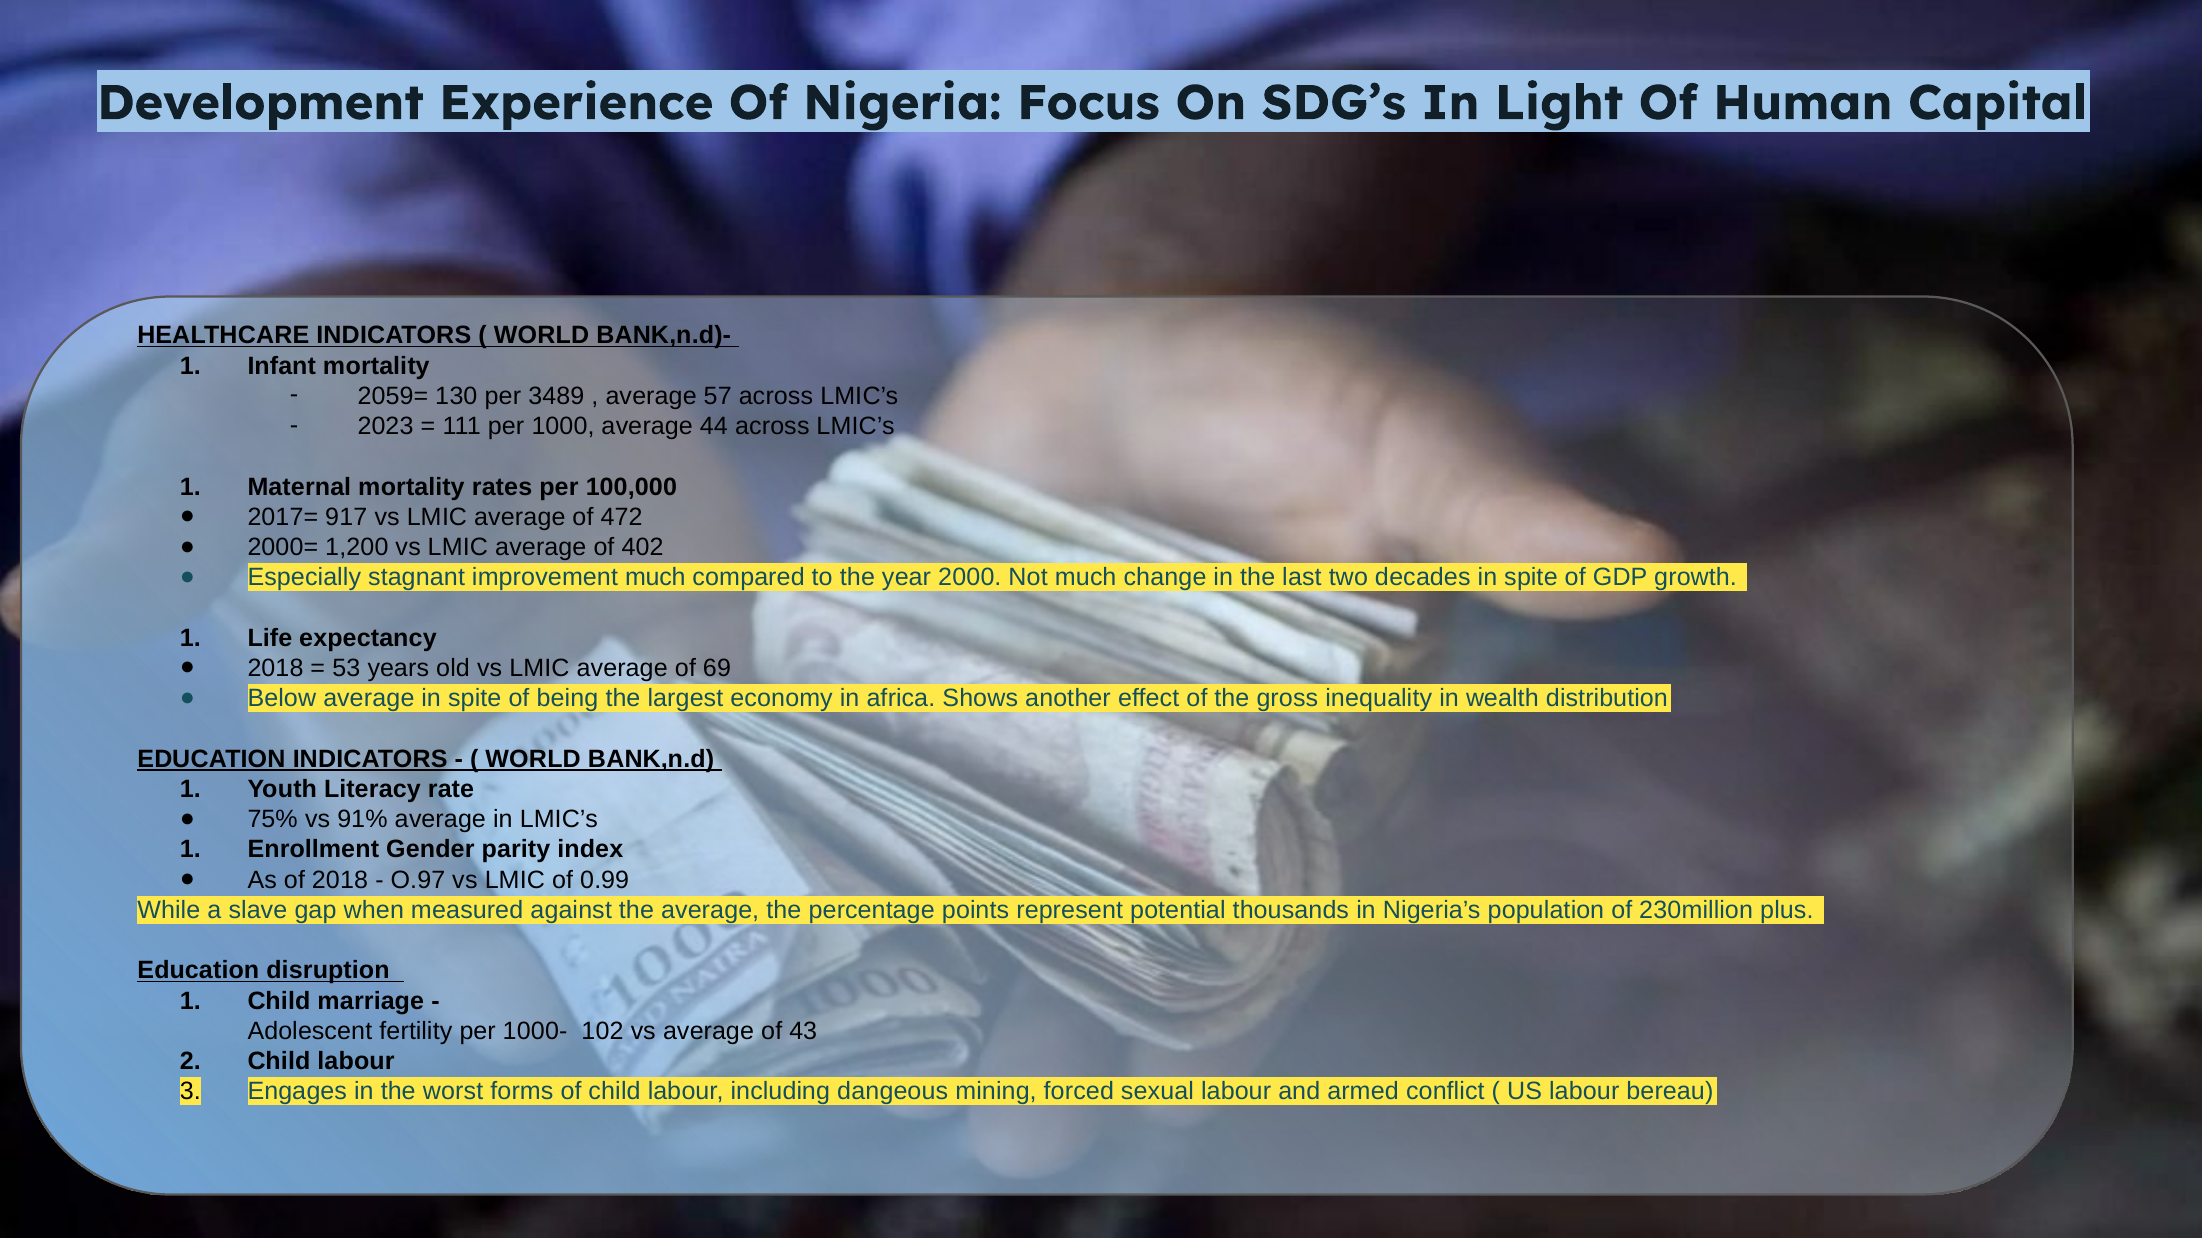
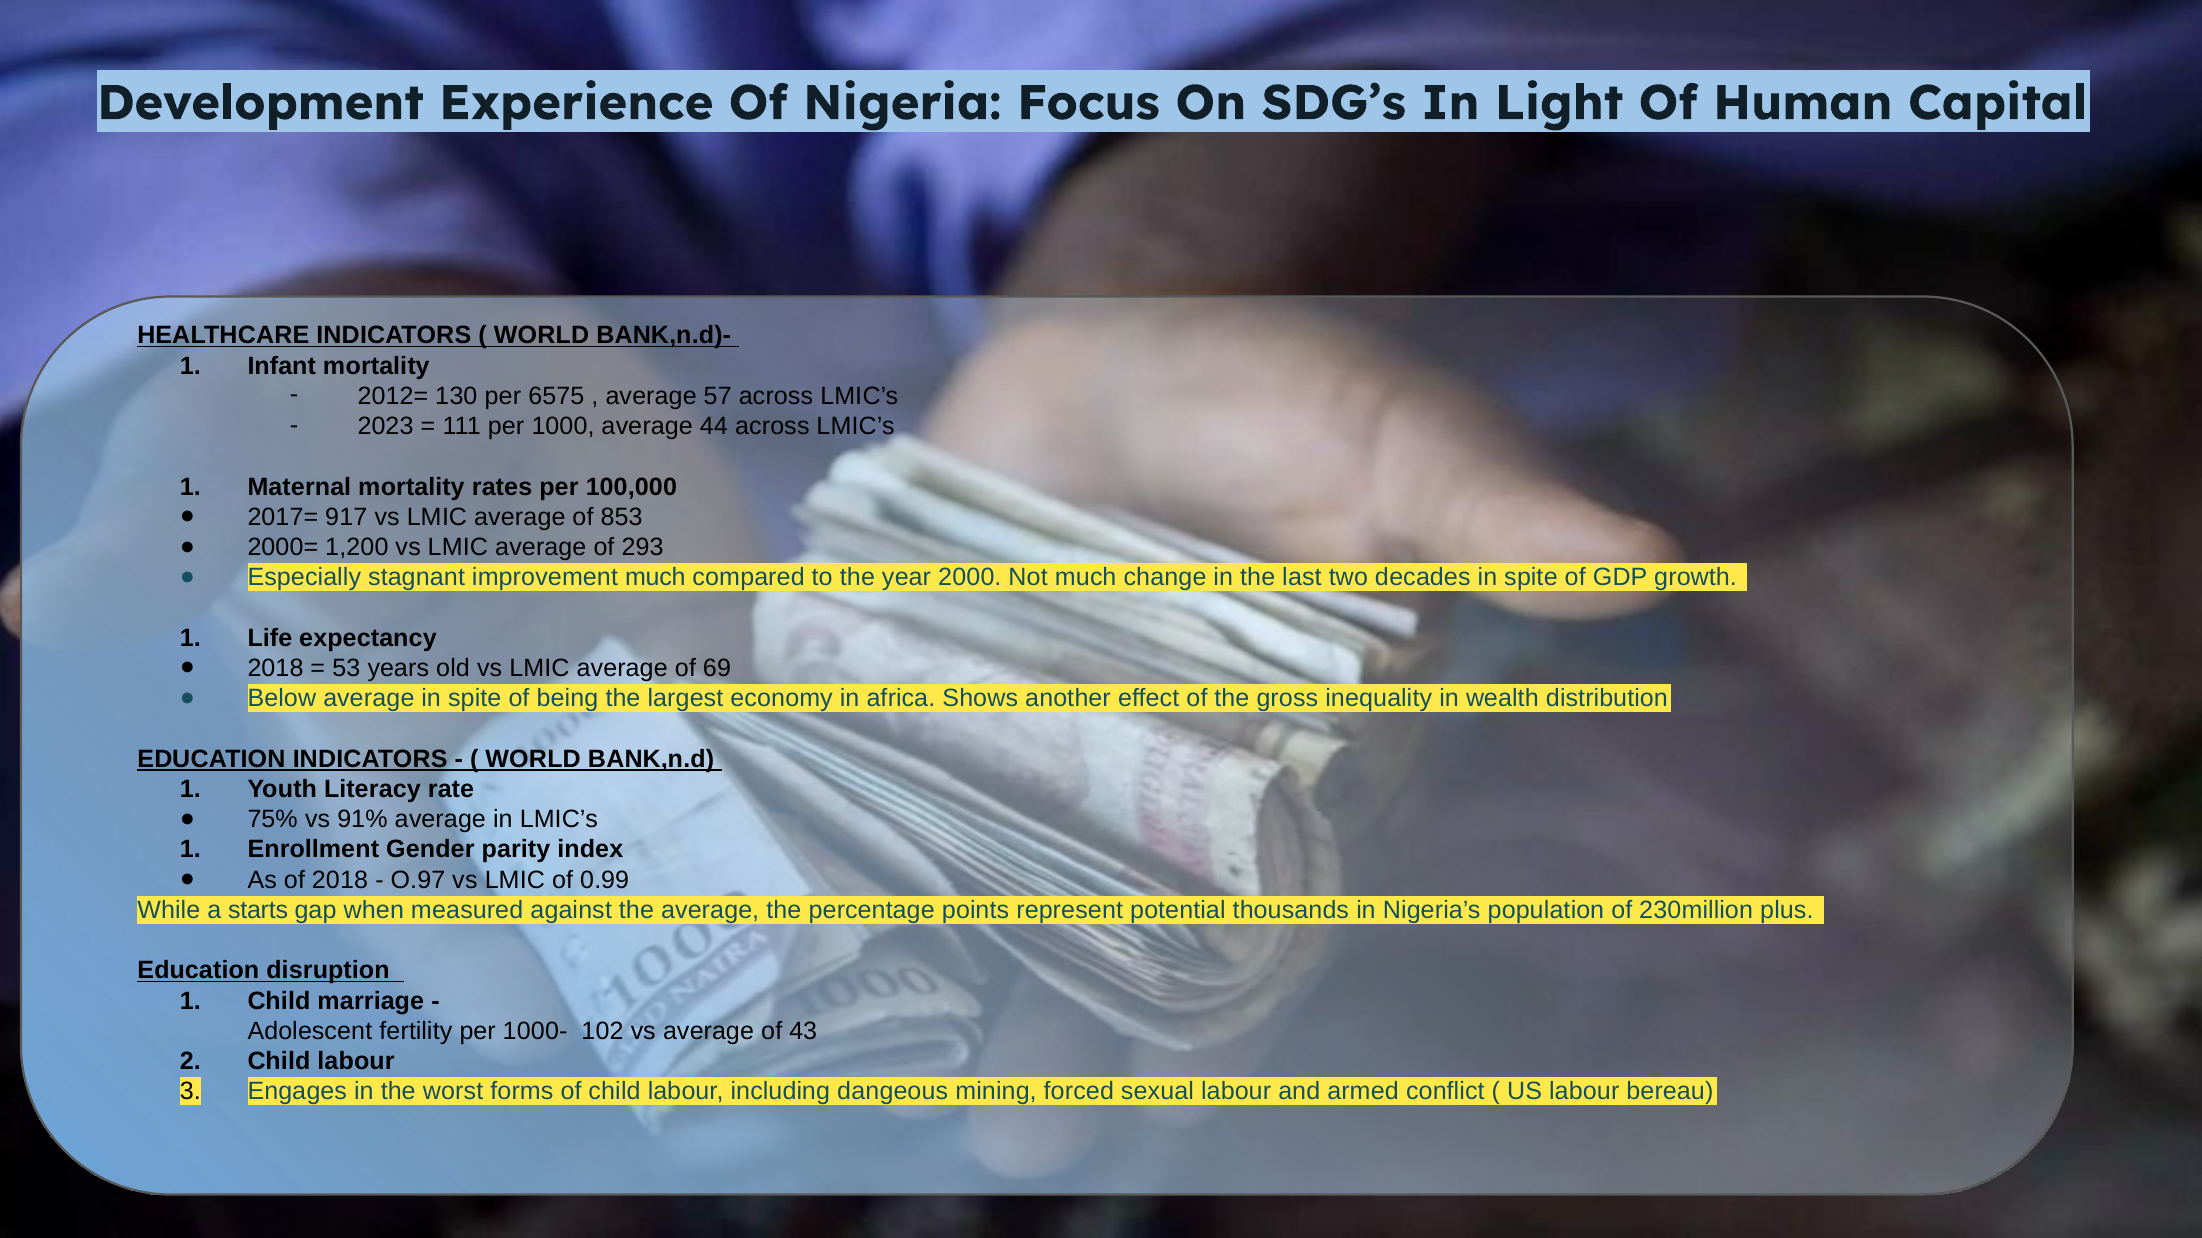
2059=: 2059= -> 2012= (393, 396)
3489: 3489 -> 6575 (556, 396)
472: 472 -> 853 (622, 517)
402: 402 -> 293 (643, 548)
slave: slave -> starts (258, 911)
